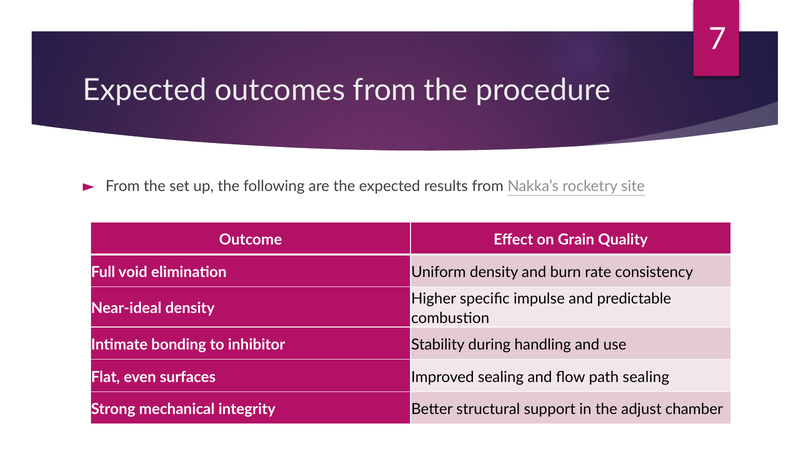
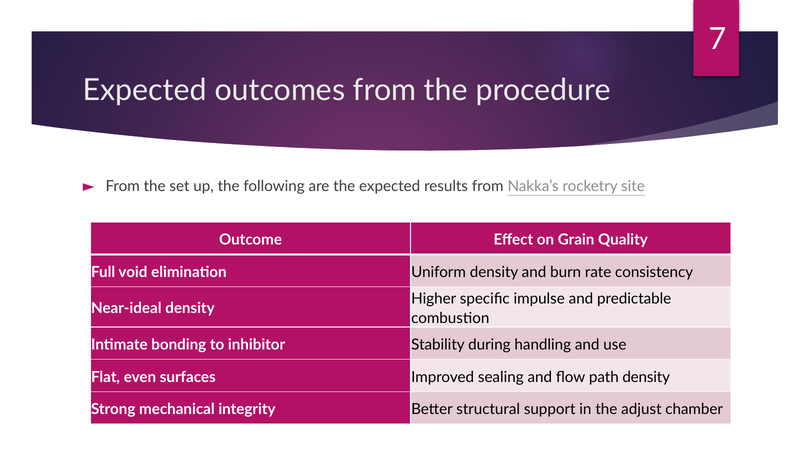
path sealing: sealing -> density (646, 377)
